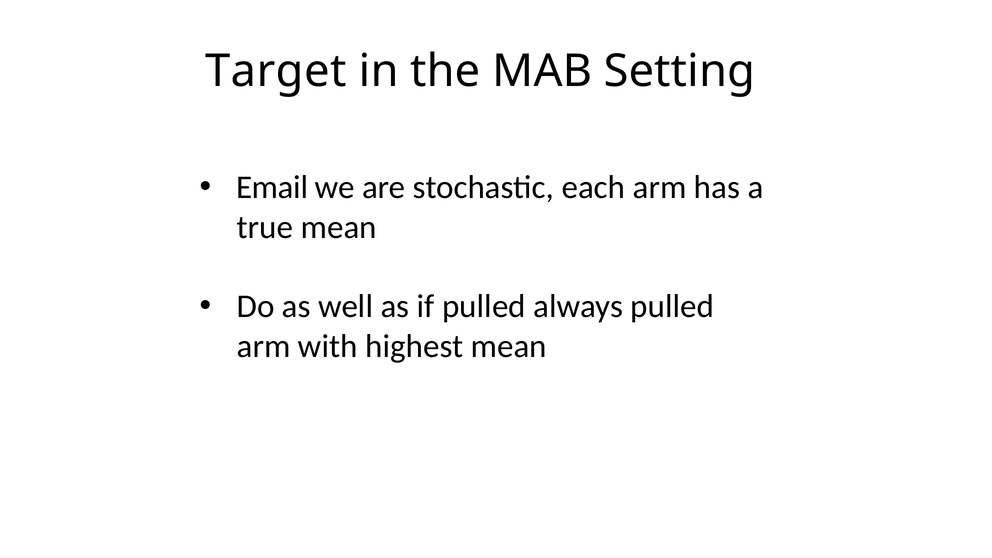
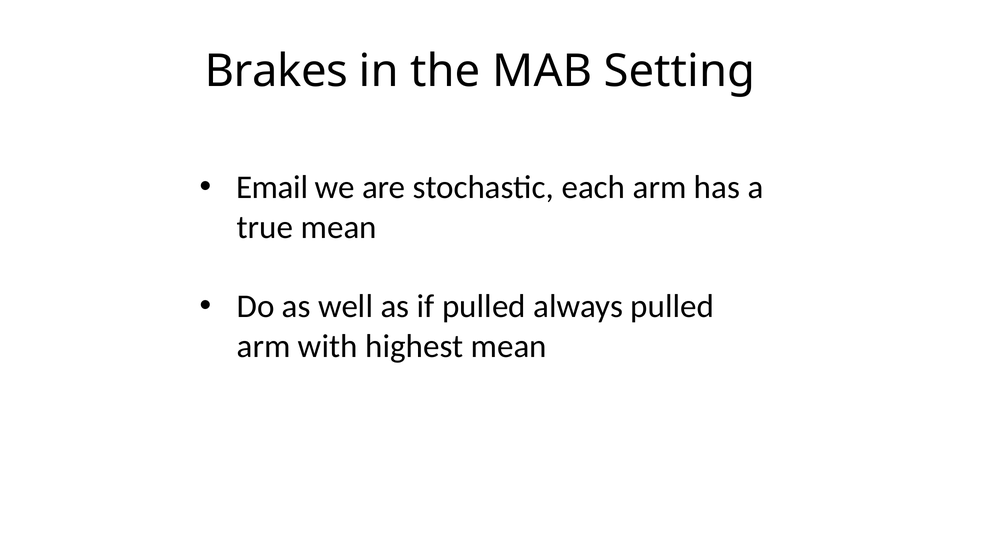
Target: Target -> Brakes (276, 71)
